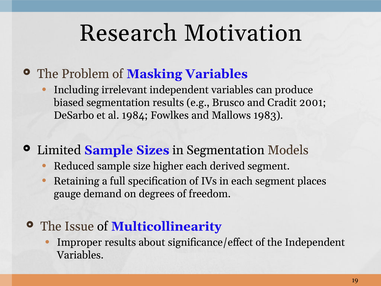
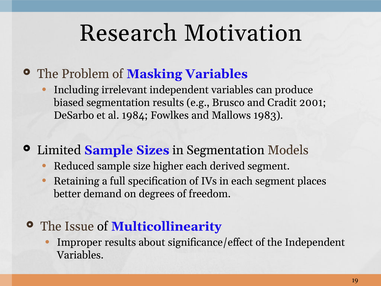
gauge: gauge -> better (67, 194)
